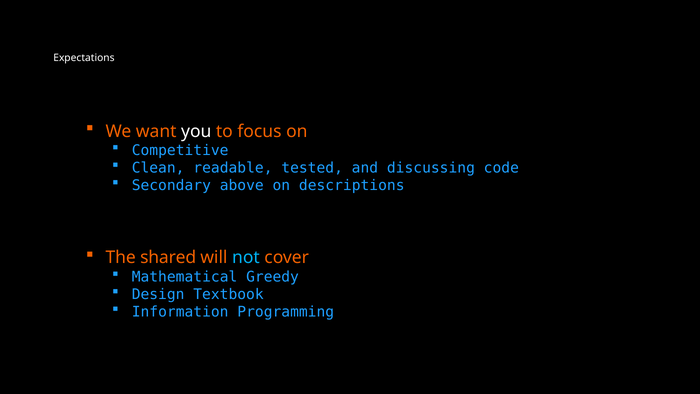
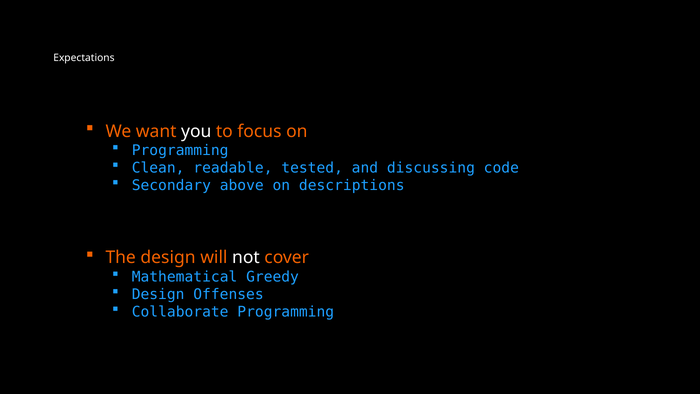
Competitive: Competitive -> Programming (180, 150)
The shared: shared -> design (168, 257)
not colour: light blue -> white (246, 257)
Textbook: Textbook -> Offenses (229, 294)
Information: Information -> Collaborate (180, 312)
